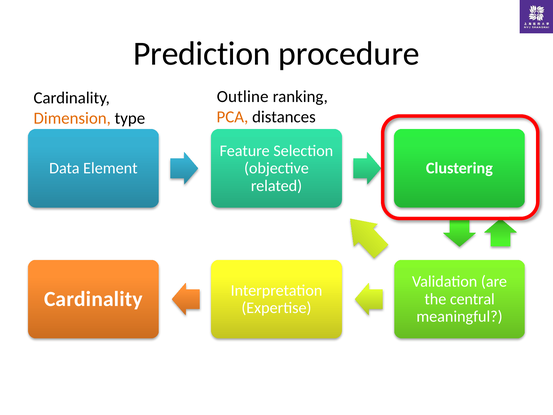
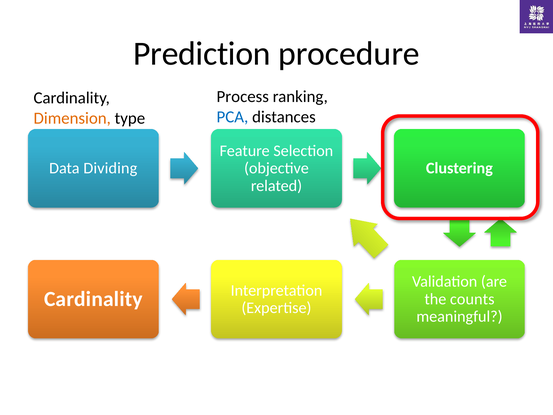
Outline: Outline -> Process (243, 96)
PCA colour: orange -> blue (232, 117)
Element: Element -> Dividing (110, 168)
central: central -> counts (472, 299)
